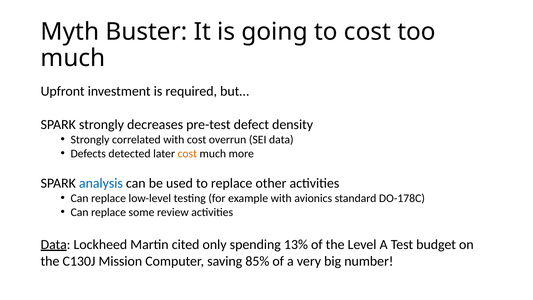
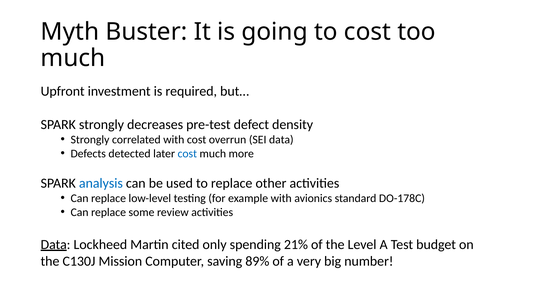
cost colour: orange -> blue (187, 154)
13%: 13% -> 21% (296, 244)
85%: 85% -> 89% (257, 261)
